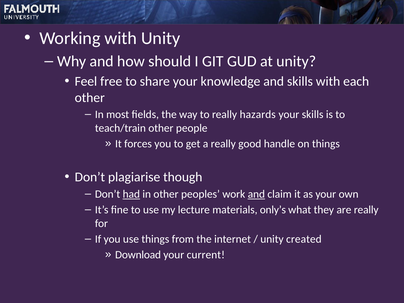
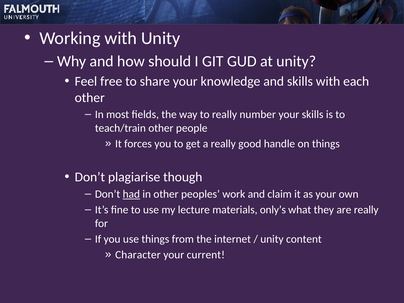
hazards: hazards -> number (258, 115)
and underline: present -> none (256, 194)
created: created -> content (304, 239)
Download: Download -> Character (138, 255)
